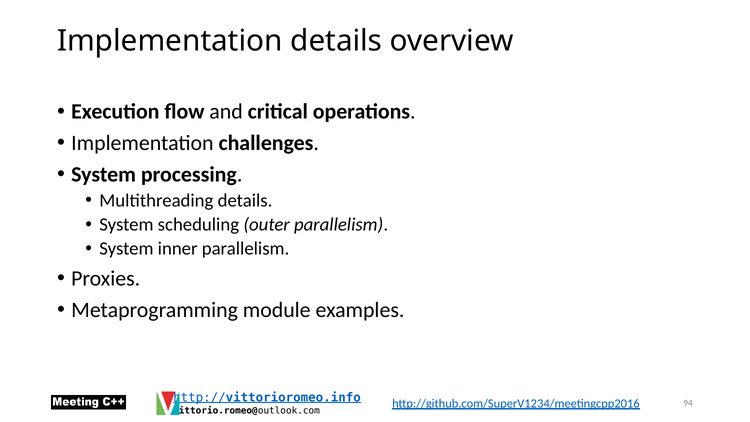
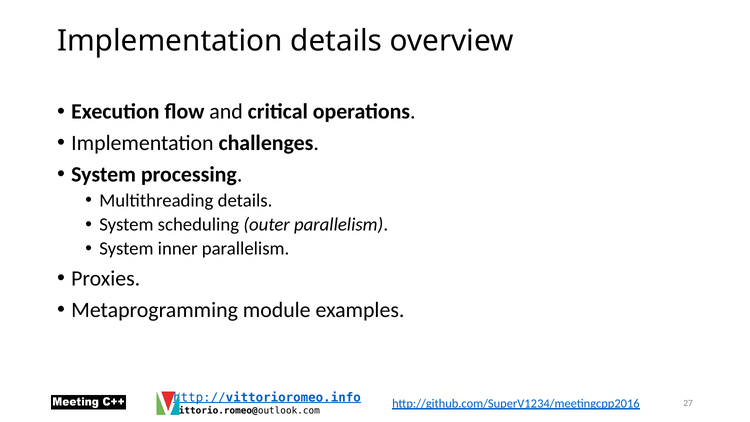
94: 94 -> 27 (688, 403)
